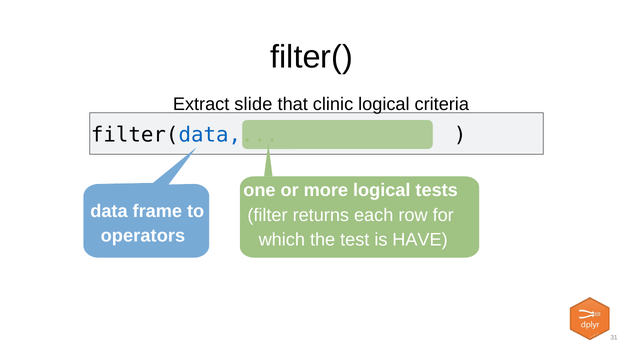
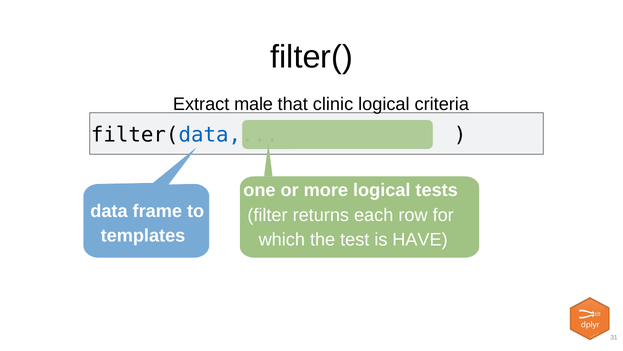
slide: slide -> male (254, 104)
operators: operators -> templates (143, 236)
